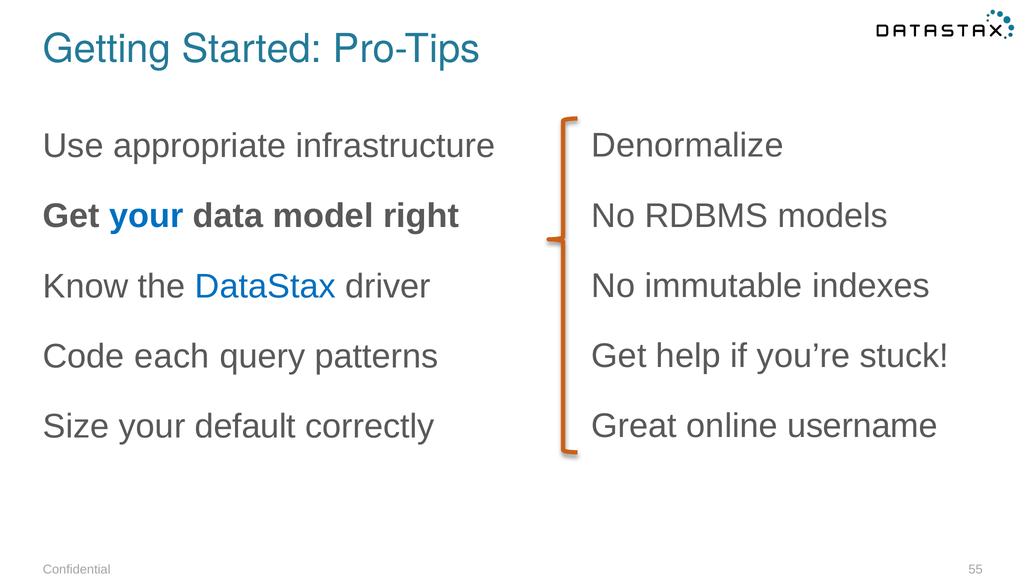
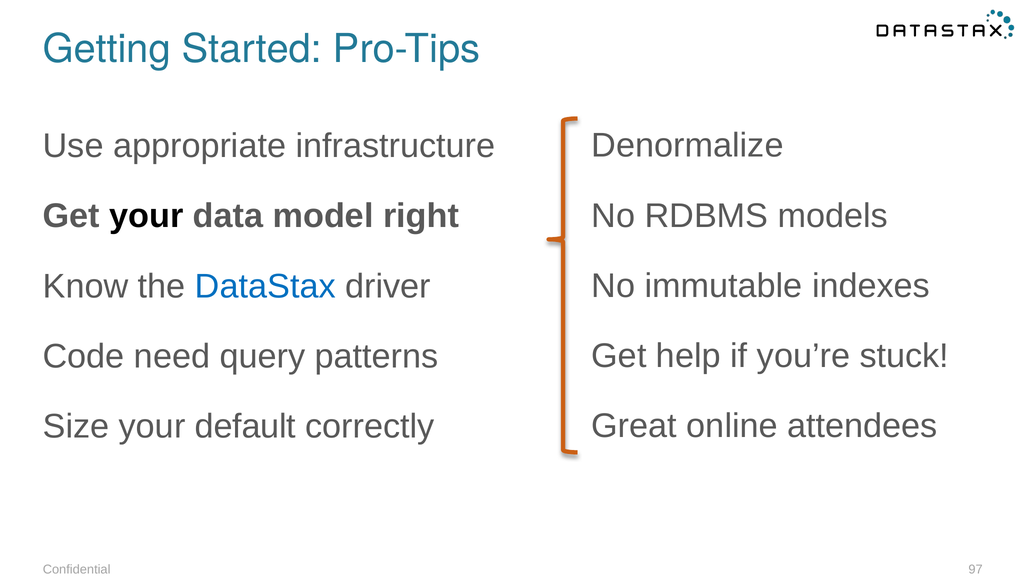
your colour: blue -> black (146, 216)
each: each -> need (172, 357)
username: username -> attendees (862, 427)
55: 55 -> 97 (976, 570)
